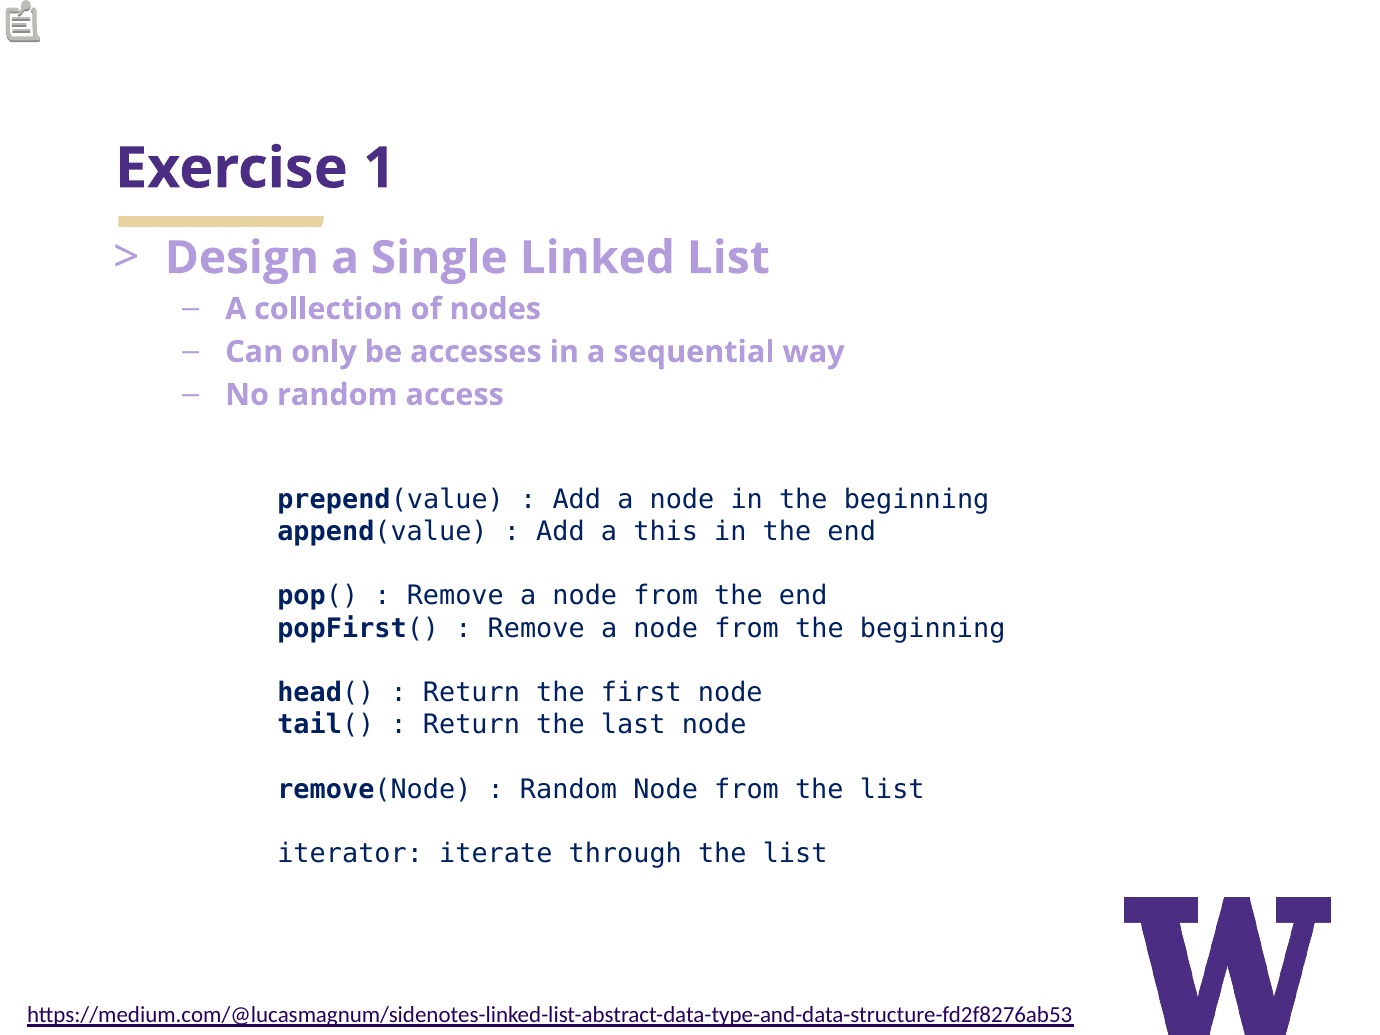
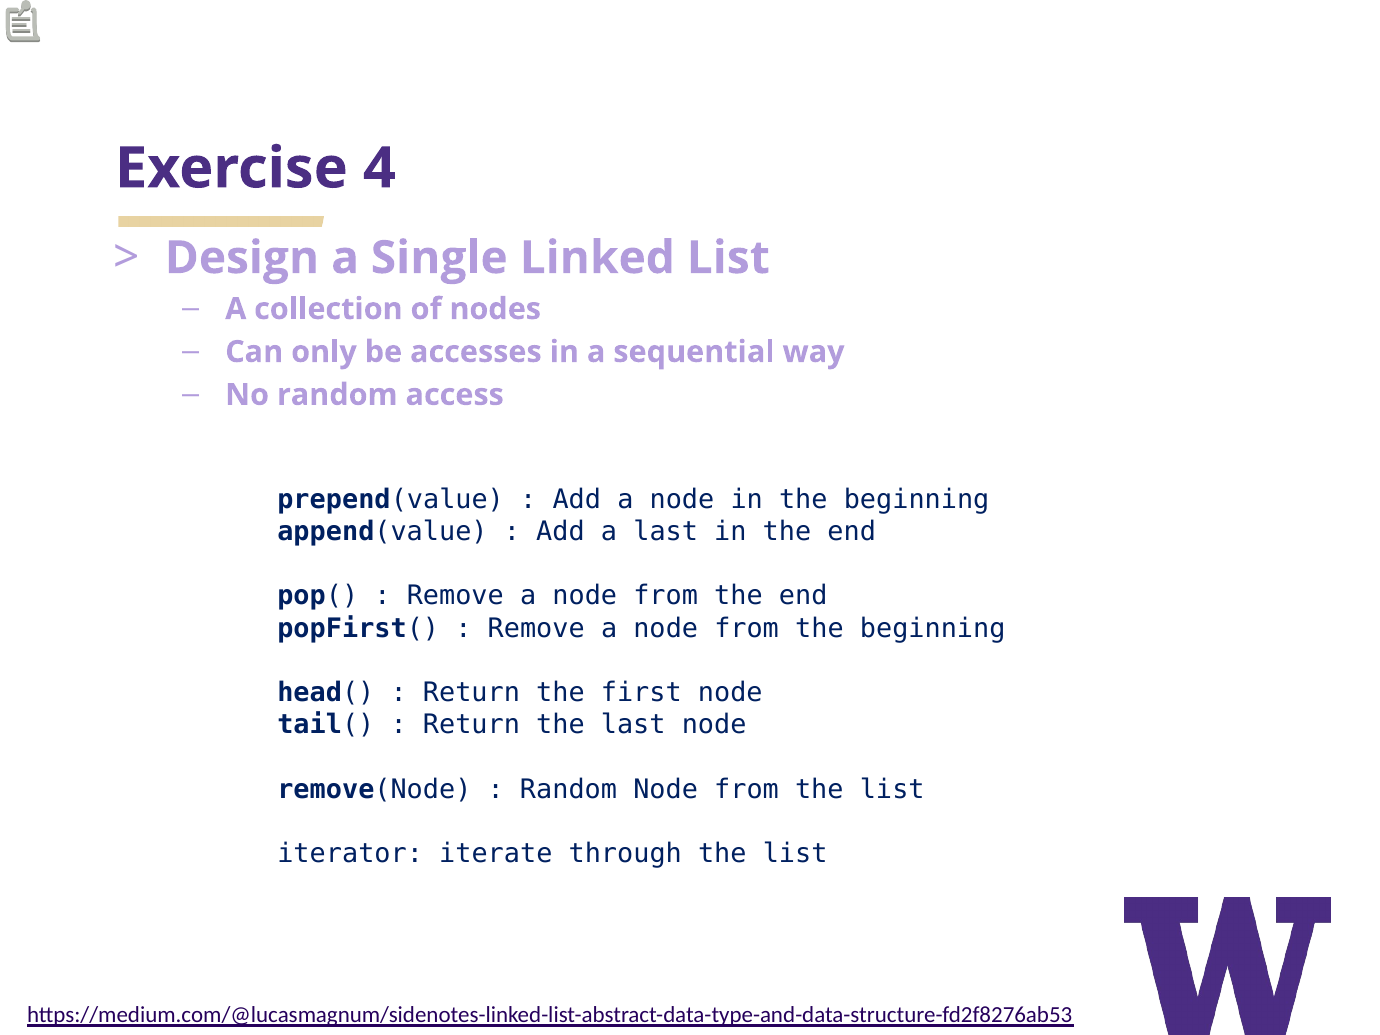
1: 1 -> 4 (379, 168)
a this: this -> last (666, 532)
